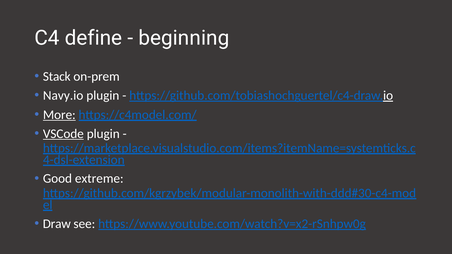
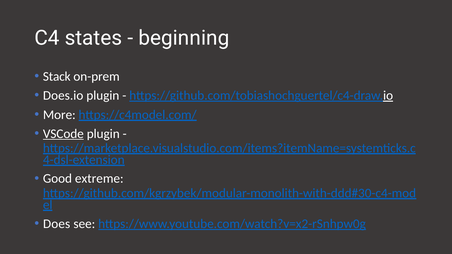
define: define -> states (93, 38)
Navy.io: Navy.io -> Does.io (63, 96)
More underline: present -> none (59, 115)
Draw: Draw -> Does (57, 224)
